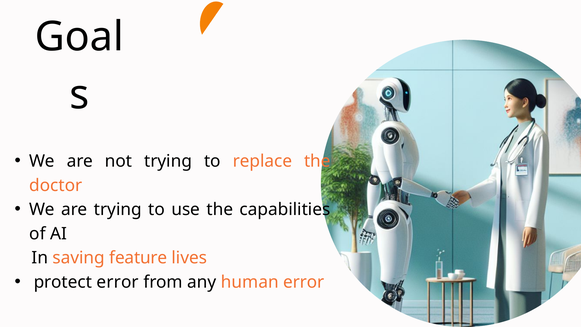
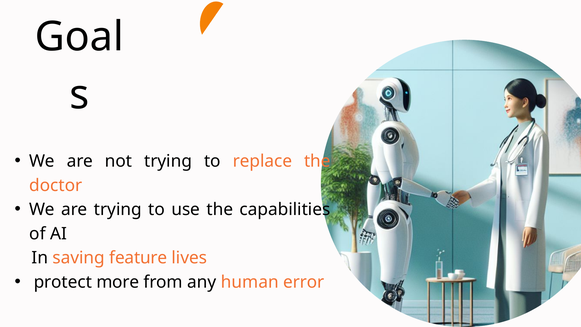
protect error: error -> more (118, 282)
